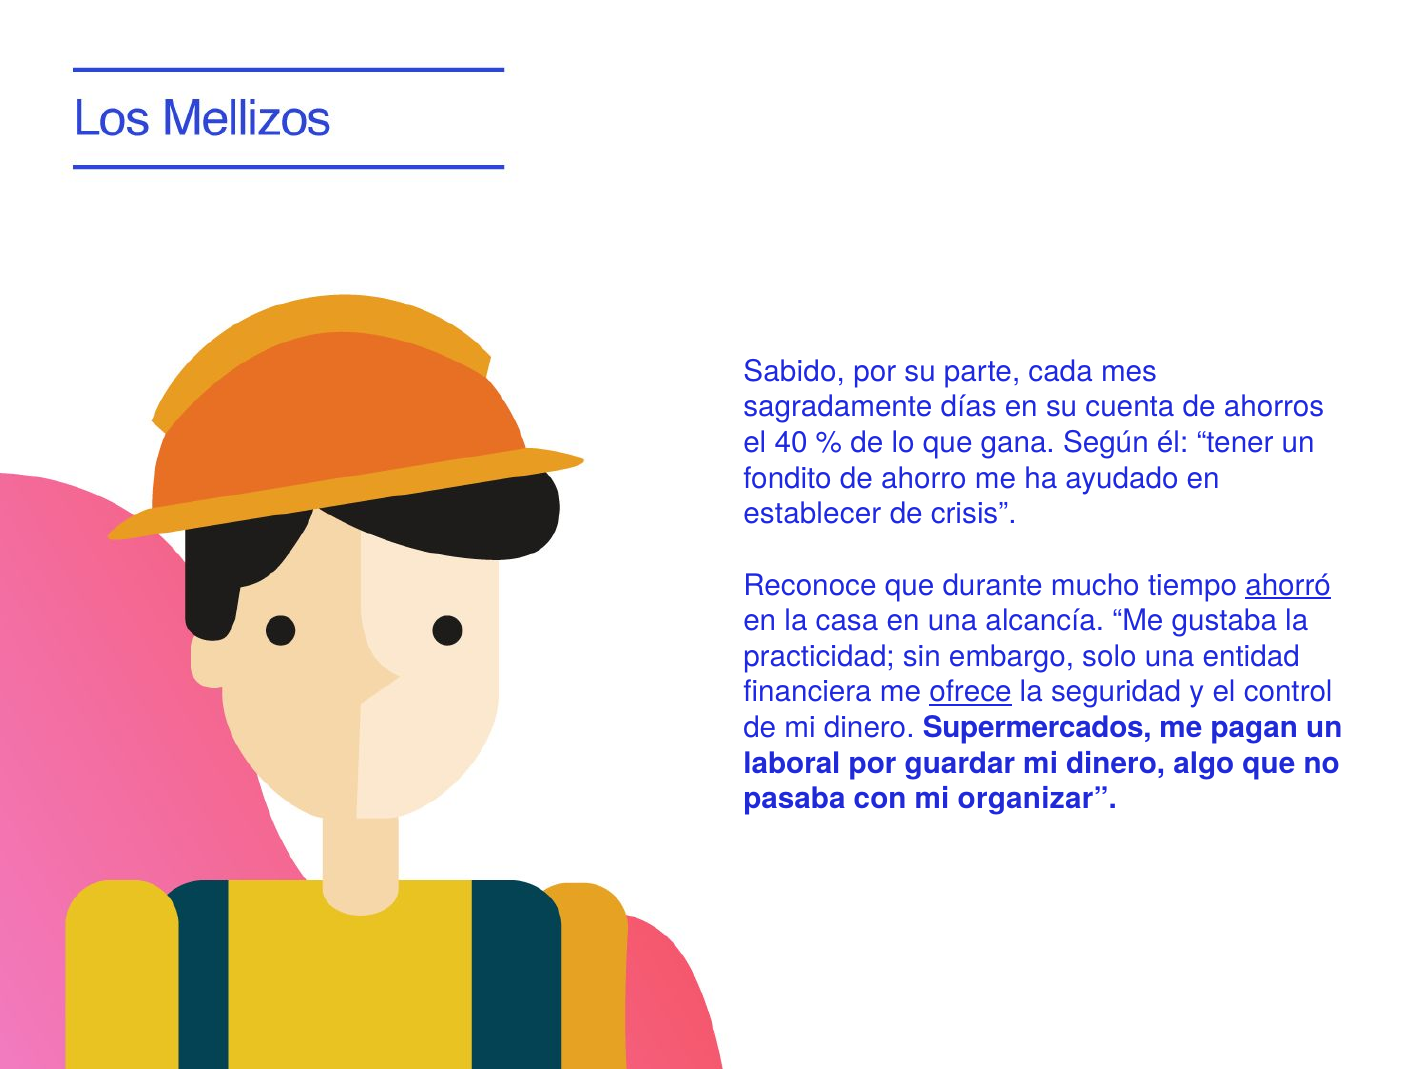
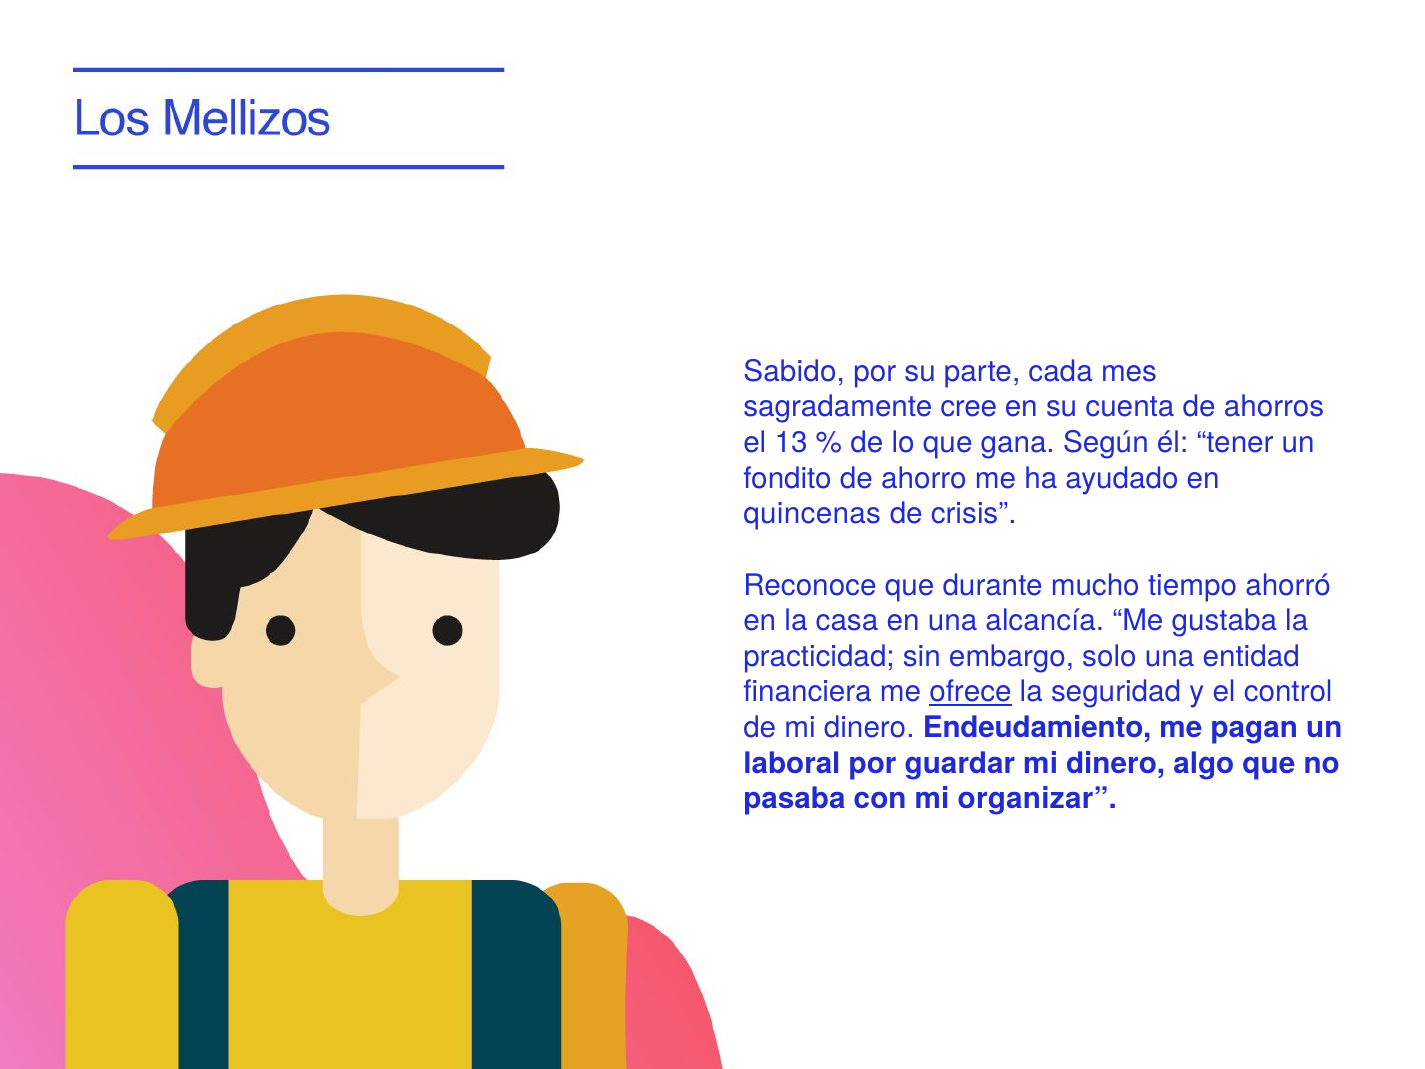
días: días -> cree (969, 407)
40: 40 -> 13 (791, 443)
establecer: establecer -> quincenas (812, 514)
ahorró underline: present -> none (1288, 585)
Supermercados: Supermercados -> Endeudamiento (1037, 728)
